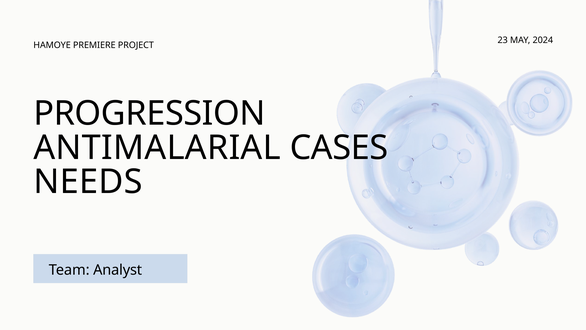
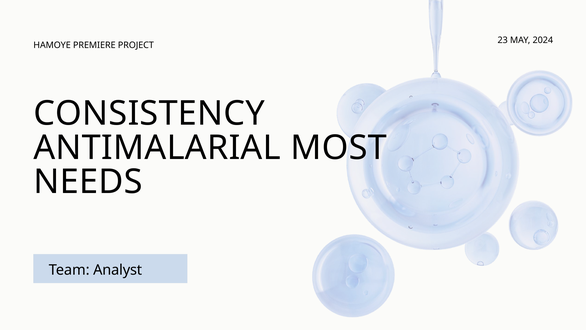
PROGRESSION: PROGRESSION -> CONSISTENCY (149, 113)
CASES: CASES -> MOST (339, 148)
